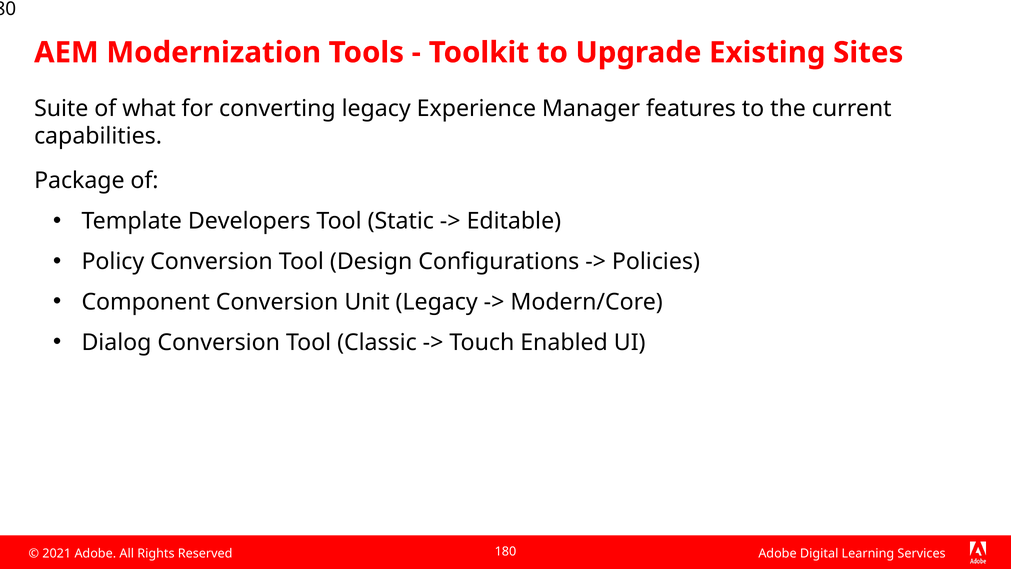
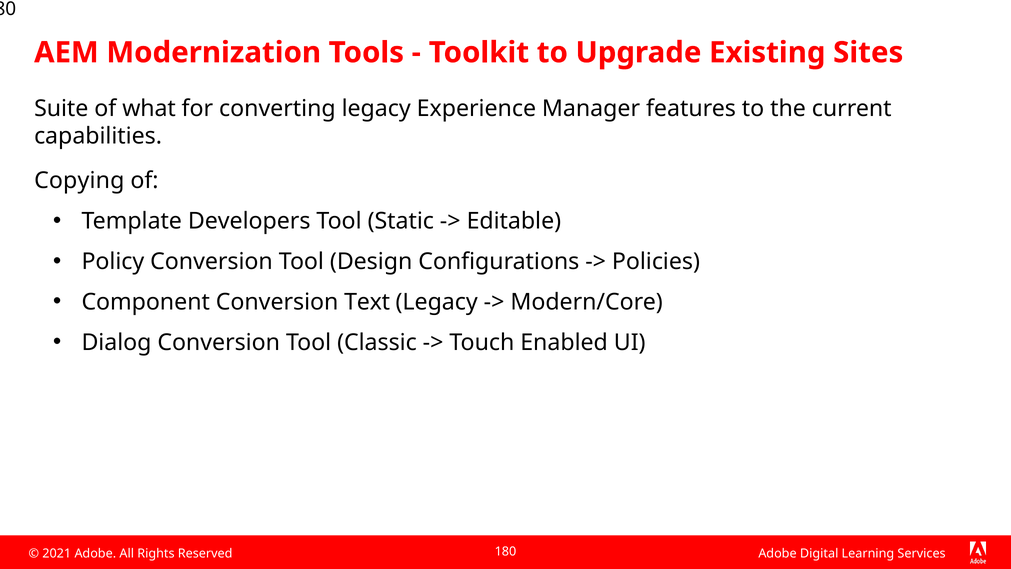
Package: Package -> Copying (79, 181)
Unit: Unit -> Text (367, 302)
